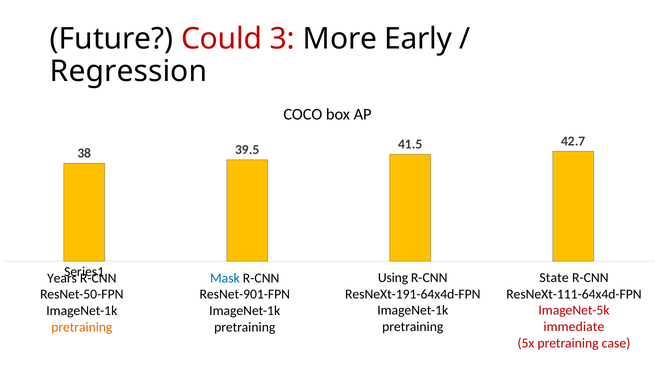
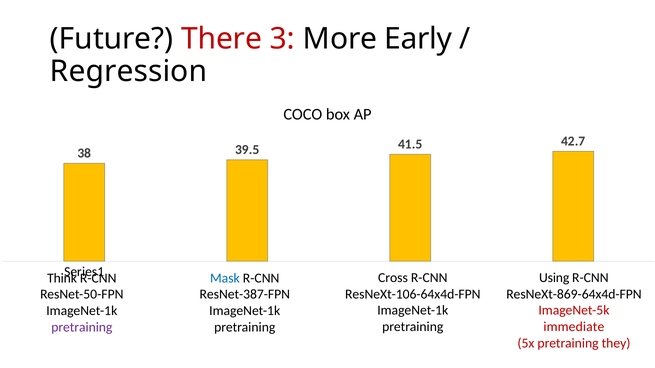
Could: Could -> There (222, 39)
Using: Using -> Cross (393, 278)
State: State -> Using (554, 278)
Years: Years -> Think (62, 278)
ResNeXt-191-64x4d-FPN: ResNeXt-191-64x4d-FPN -> ResNeXt-106-64x4d-FPN (413, 294)
ResNeXt-111-64x4d-FPN: ResNeXt-111-64x4d-FPN -> ResNeXt-869-64x4d-FPN (574, 294)
ResNet-901-FPN: ResNet-901-FPN -> ResNet-387-FPN (245, 295)
pretraining colour: orange -> purple (82, 328)
case: case -> they (616, 344)
